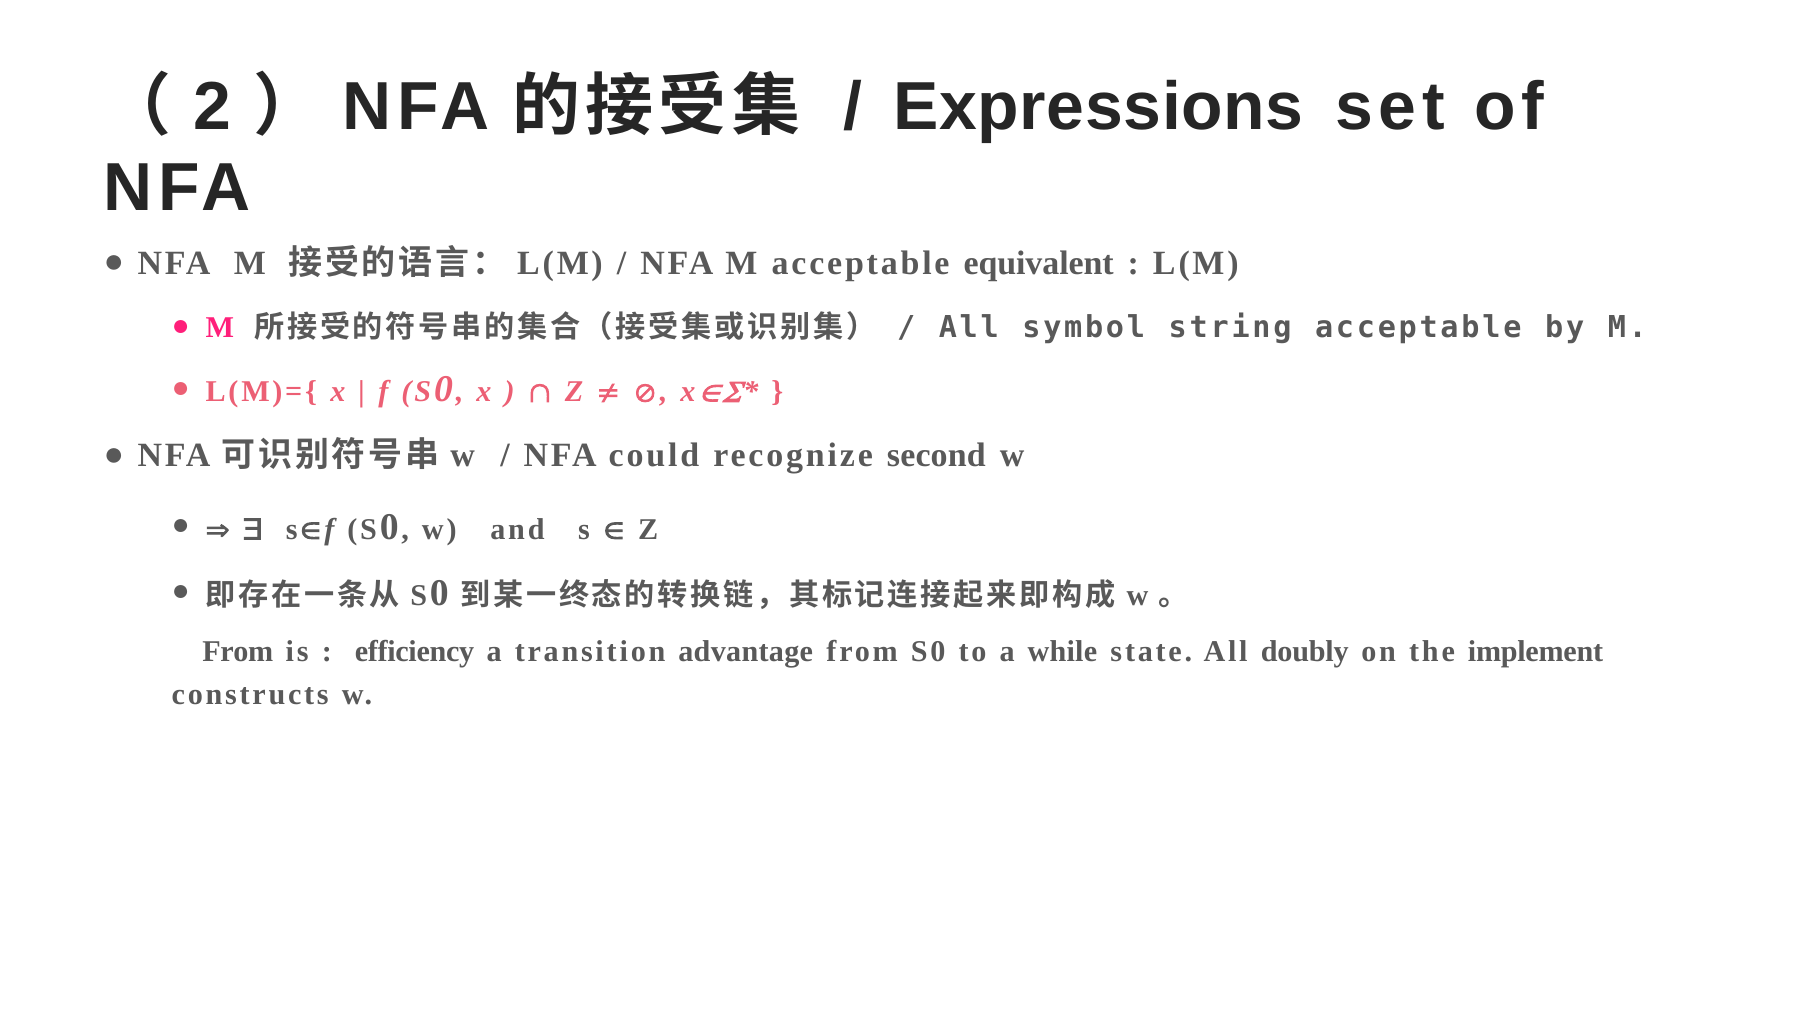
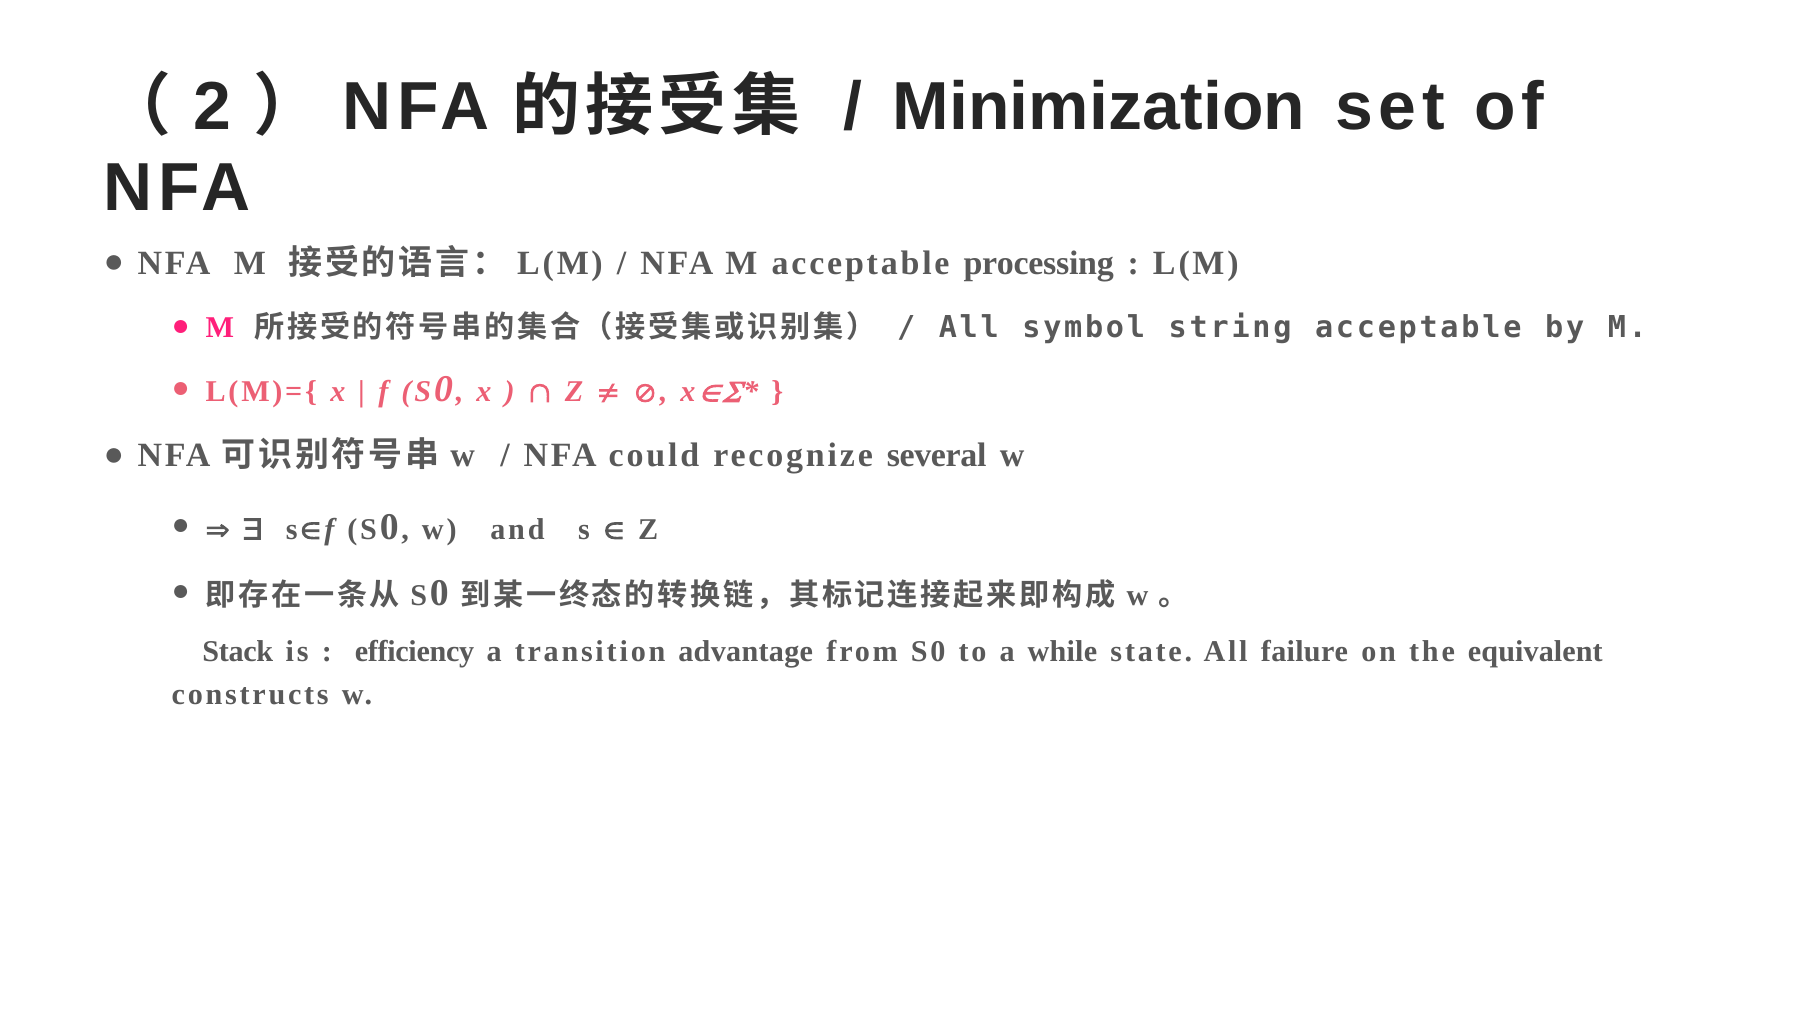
Expressions: Expressions -> Minimization (1099, 107)
equivalent: equivalent -> processing (1039, 263)
second: second -> several (937, 456)
From: From -> Stack (238, 651)
doubly: doubly -> failure (1305, 651)
implement: implement -> equivalent (1535, 651)
